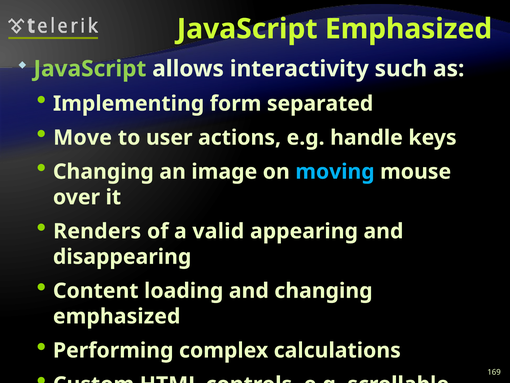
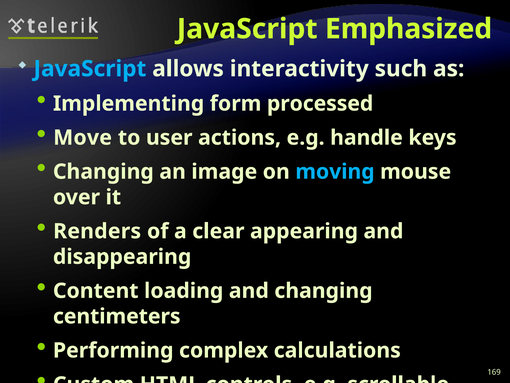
JavaScript colour: light green -> light blue (90, 69)
separated: separated -> processed (320, 103)
valid: valid -> clear (218, 231)
emphasized: emphasized -> centimeters (117, 316)
